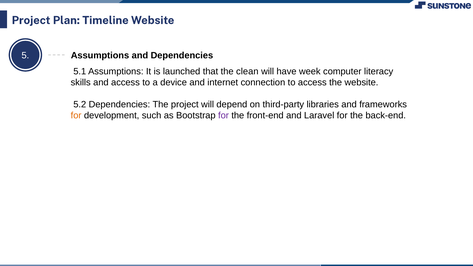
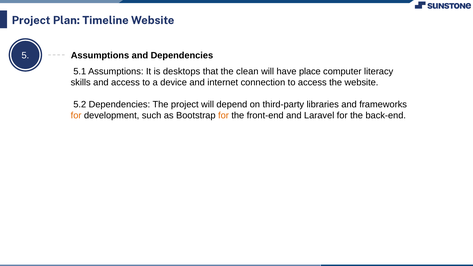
launched: launched -> desktops (182, 71)
week: week -> place (310, 71)
for colour: purple -> orange (224, 115)
